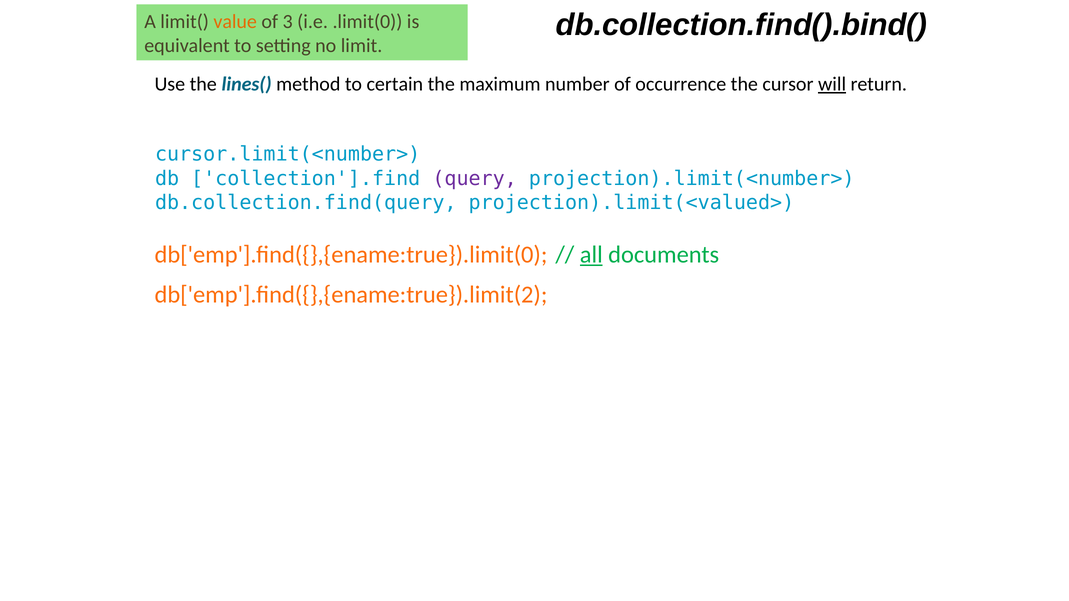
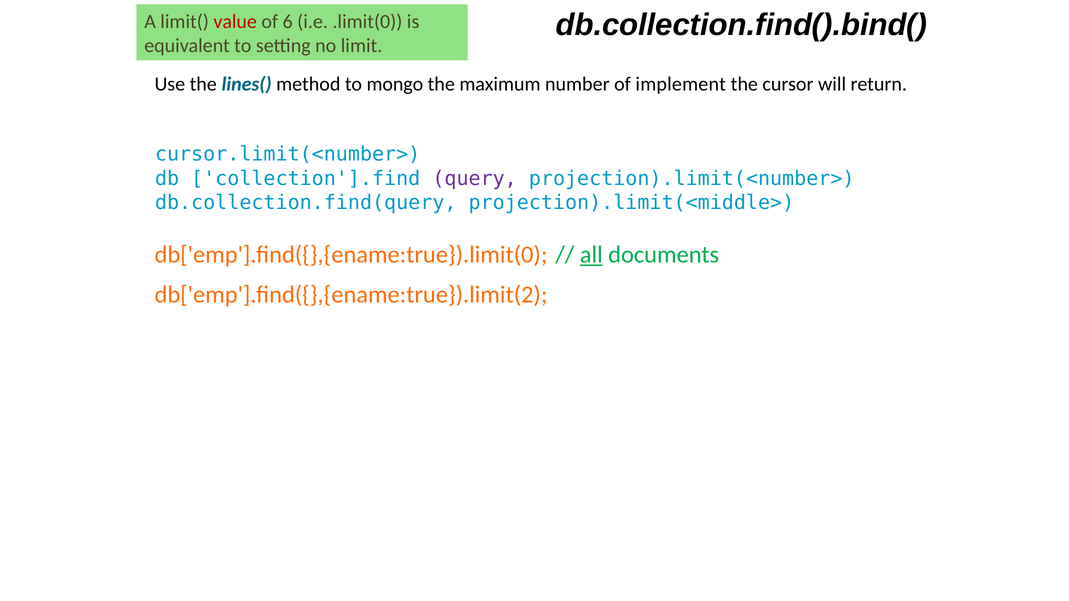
value colour: orange -> red (235, 22)
3: 3 -> 6 (288, 22)
certain: certain -> mongo (395, 84)
occurrence: occurrence -> implement (681, 84)
will underline: present -> none (832, 84)
projection).limit(<valued>: projection).limit(<valued> -> projection).limit(<middle> (631, 203)
